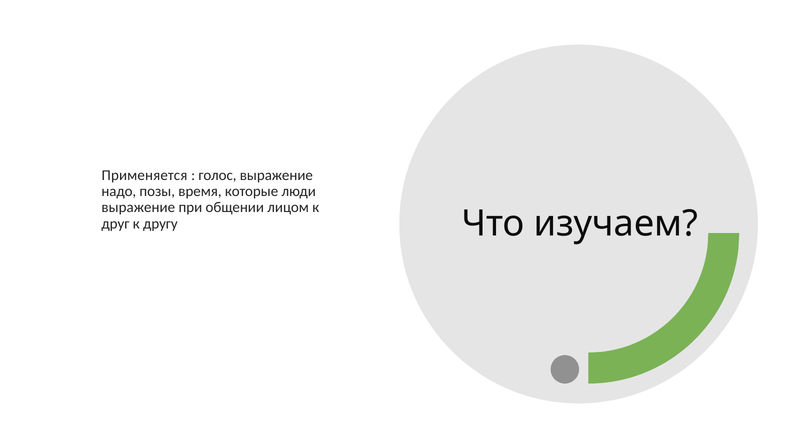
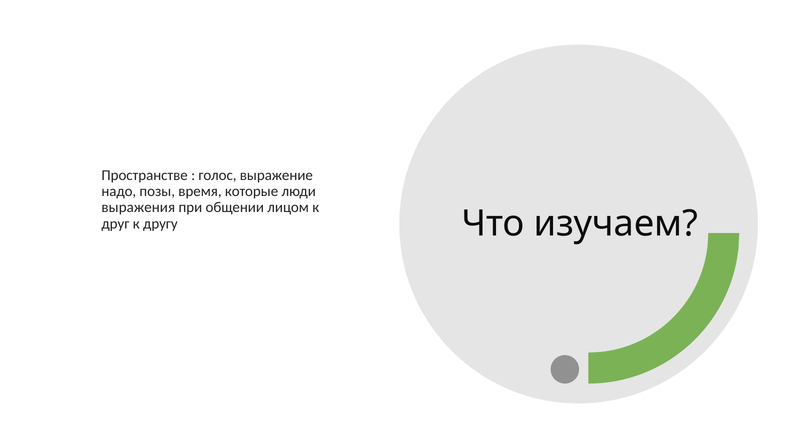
Применяется: Применяется -> Пространстве (145, 175)
выражение: выражение -> выражения (138, 207)
